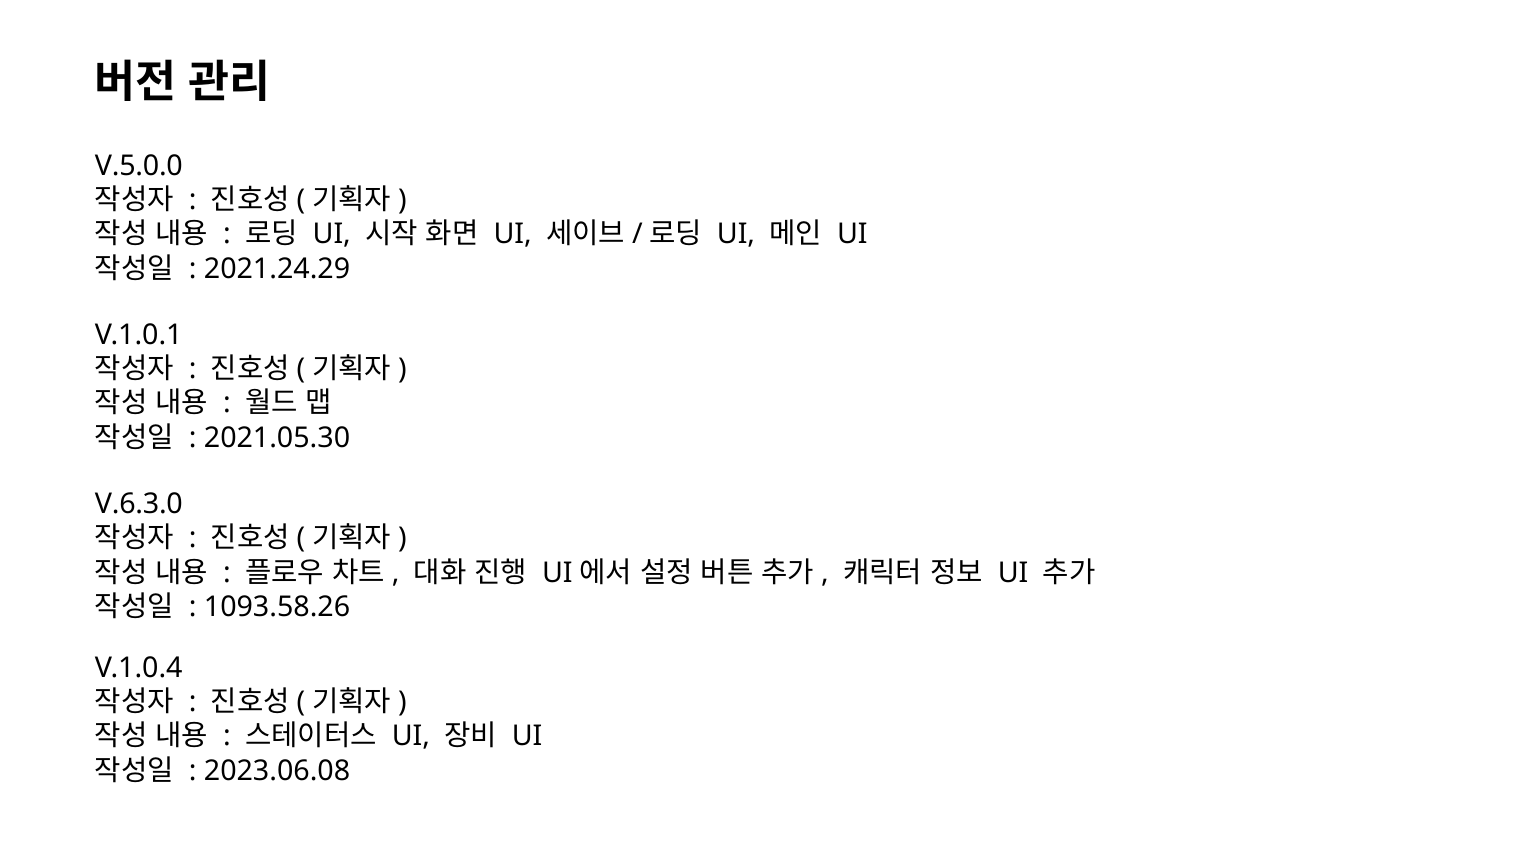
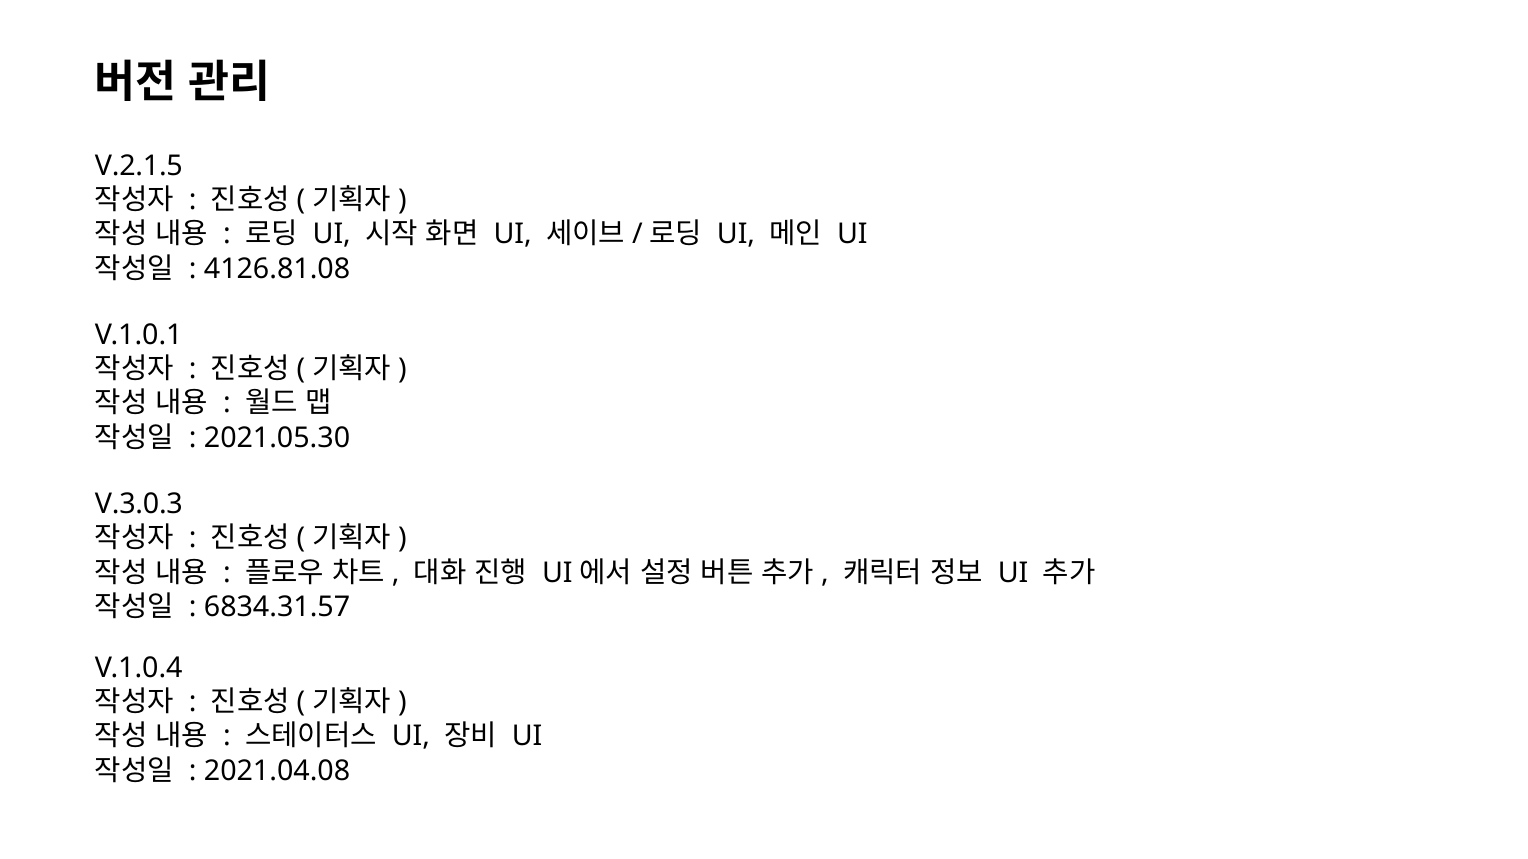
V.5.0.0: V.5.0.0 -> V.2.1.5 (139, 166)
2021.24.29: 2021.24.29 -> 4126.81.08 (277, 269)
V.6.3.0: V.6.3.0 -> V.3.0.3 (139, 504)
1093.58.26: 1093.58.26 -> 6834.31.57 (277, 607)
2023.06.08: 2023.06.08 -> 2021.04.08 (277, 771)
